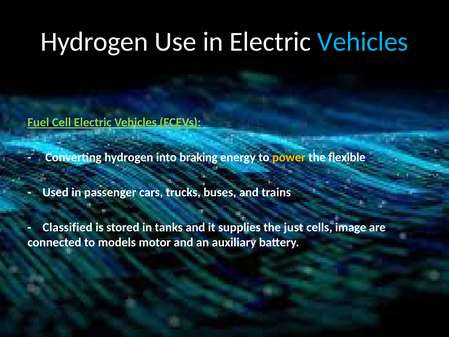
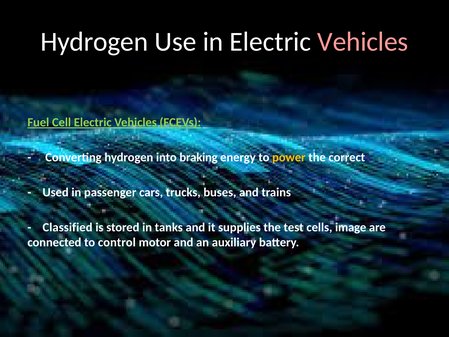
Vehicles colour: light blue -> pink (363, 42)
flexible: flexible -> correct (347, 157)
just: just -> test (294, 227)
models: models -> control (117, 242)
